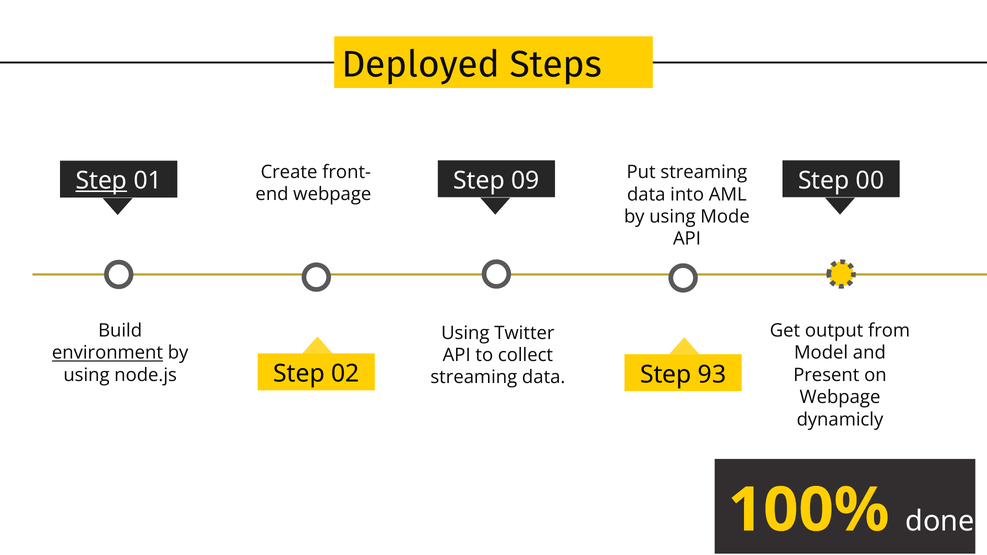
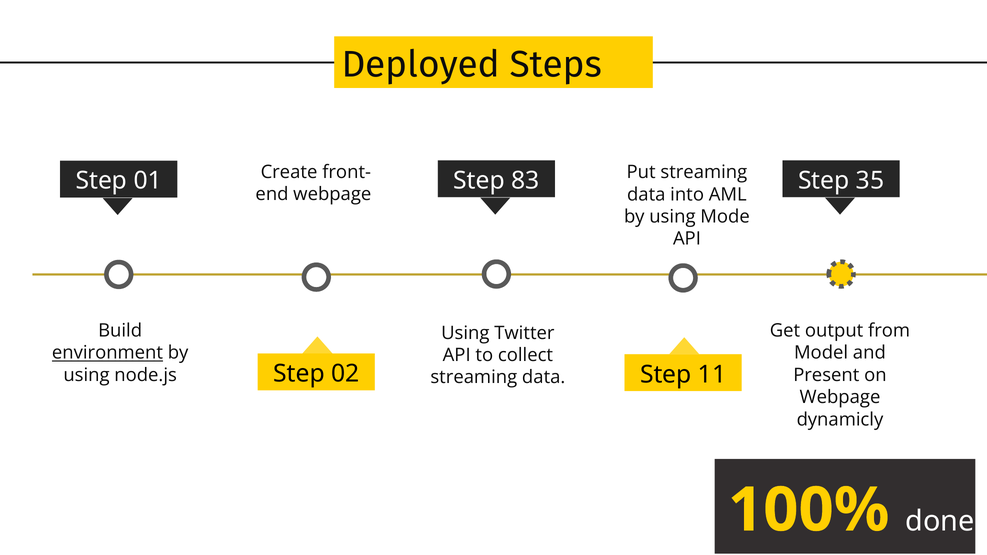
09: 09 -> 83 (525, 181)
Step underline: present -> none (101, 181)
00: 00 -> 35 (870, 181)
93: 93 -> 11 (712, 375)
